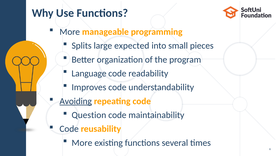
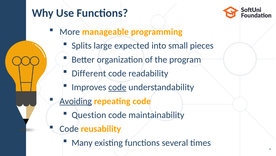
Language: Language -> Different (89, 73)
code underline: none -> present (117, 87)
More: More -> Many (82, 142)
